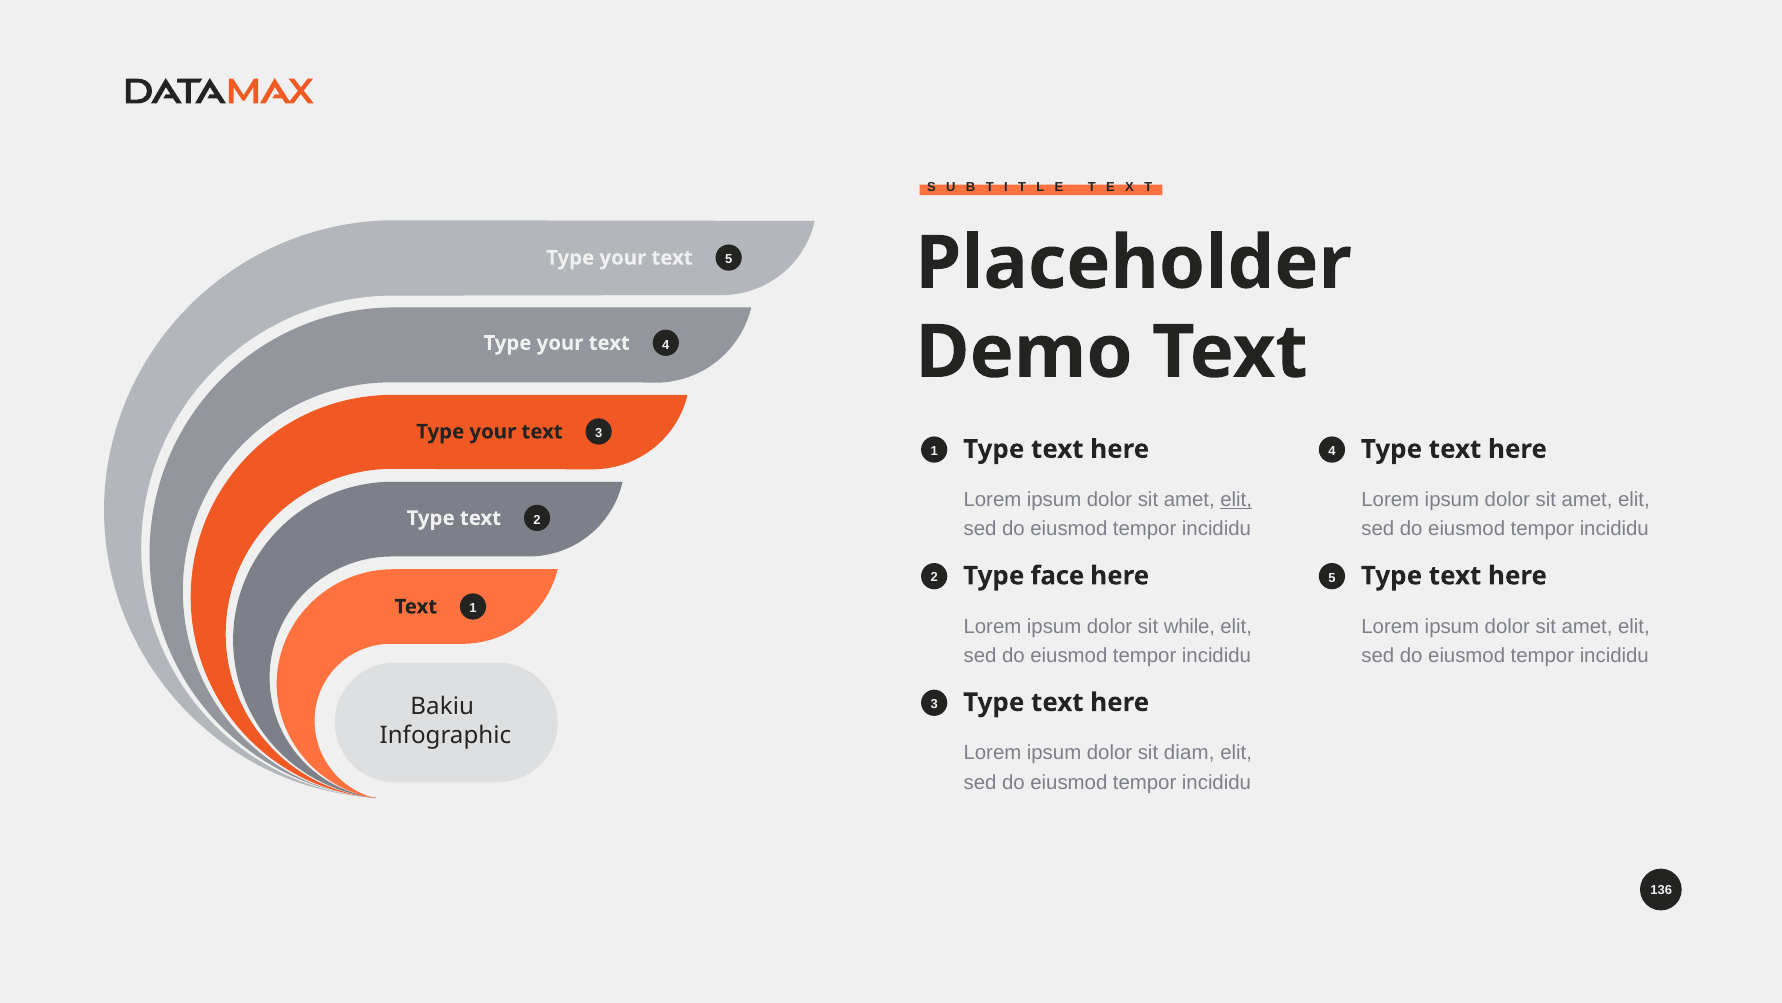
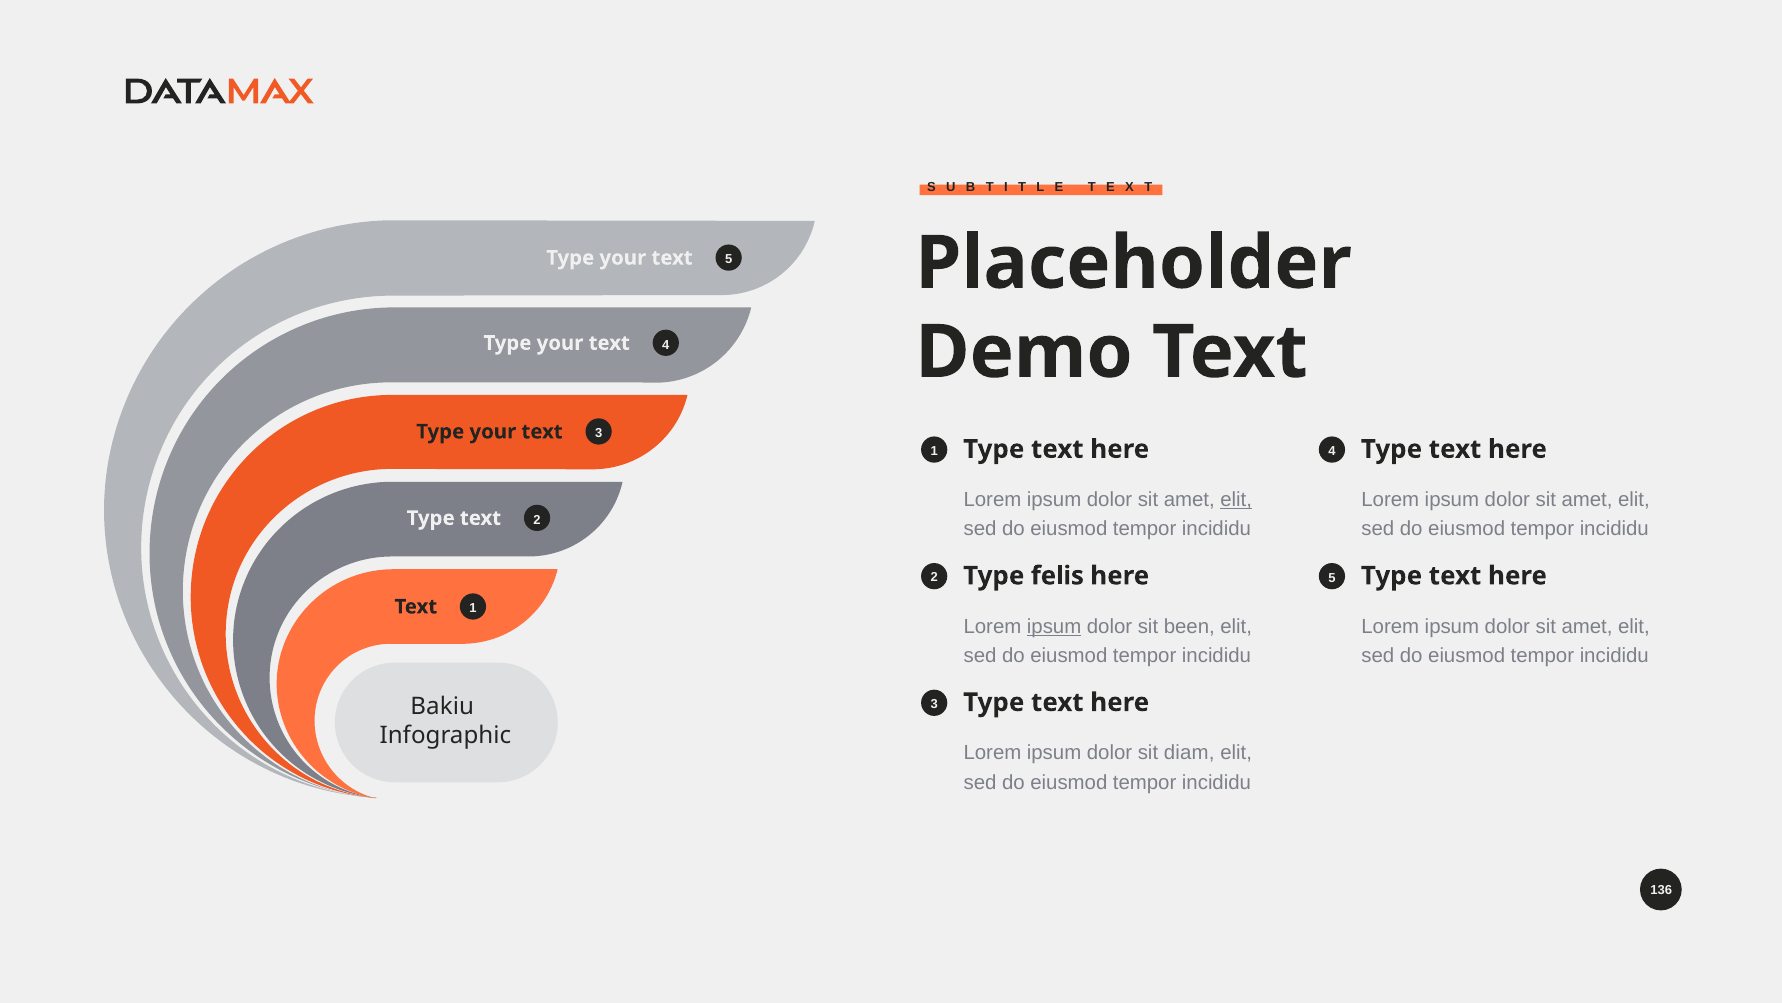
face: face -> felis (1057, 575)
ipsum underline: none -> present (1054, 626)
while: while -> been (1189, 626)
